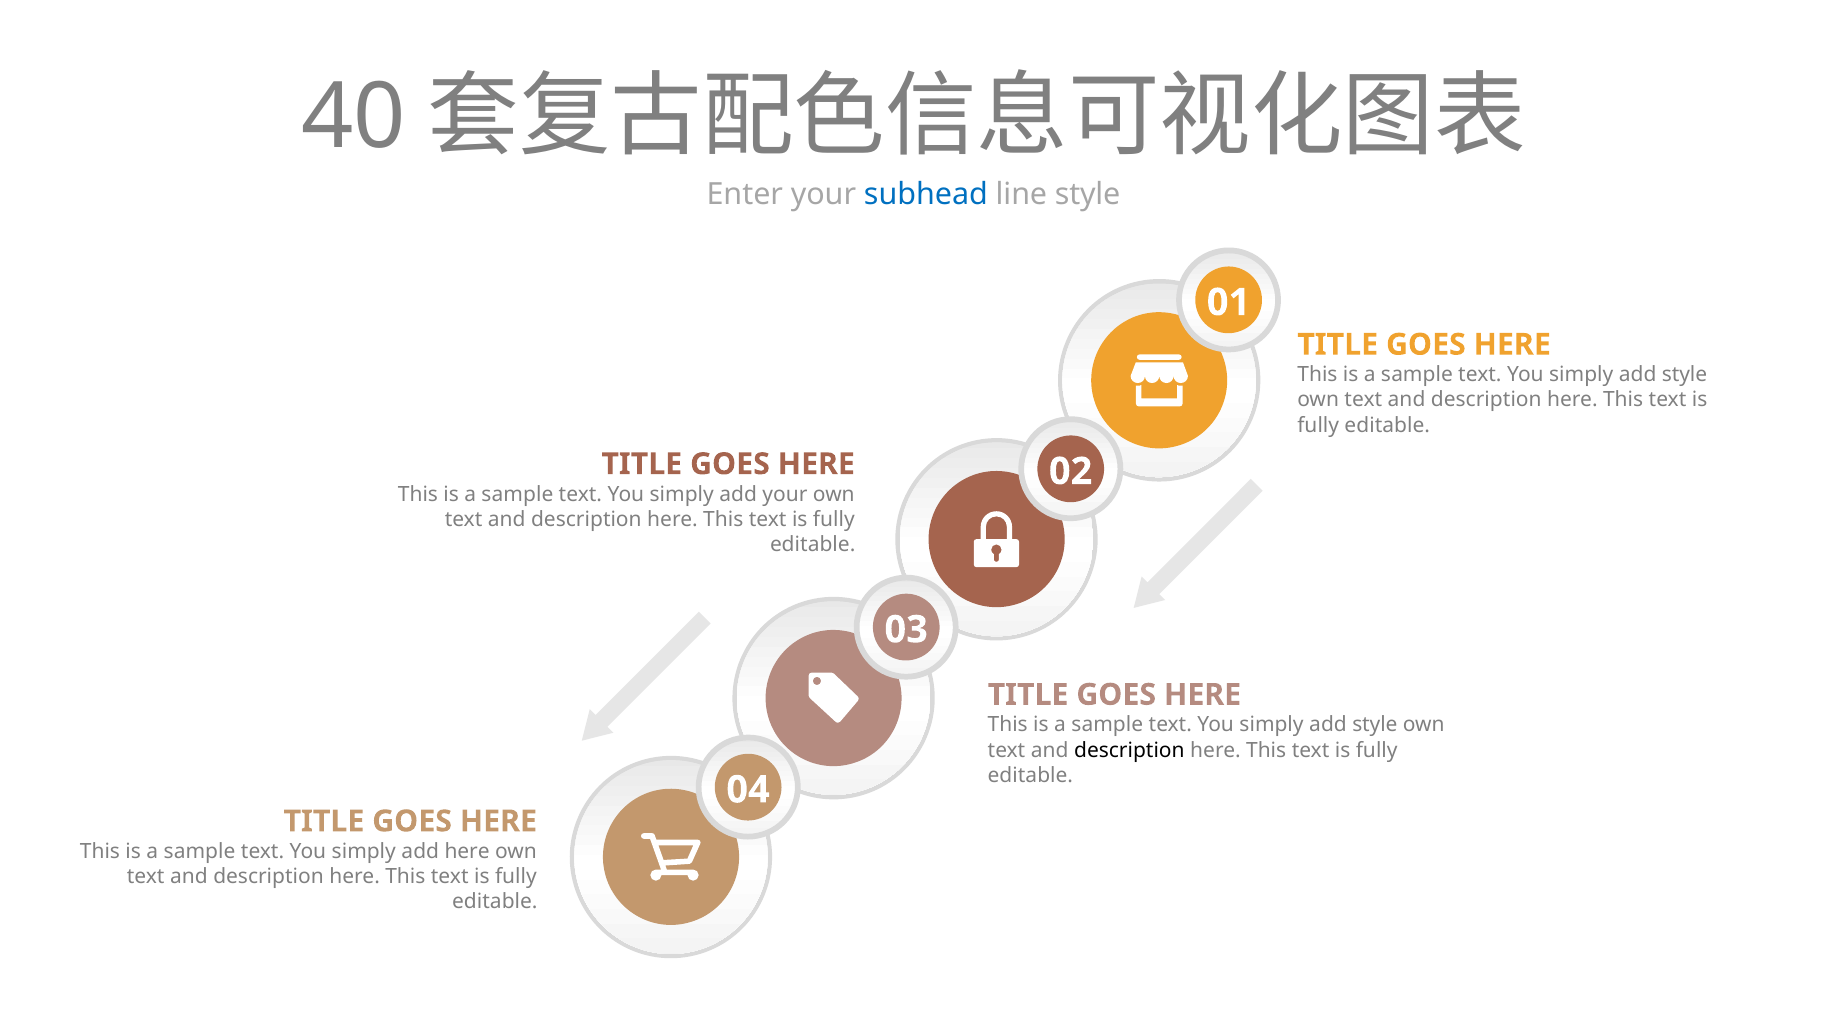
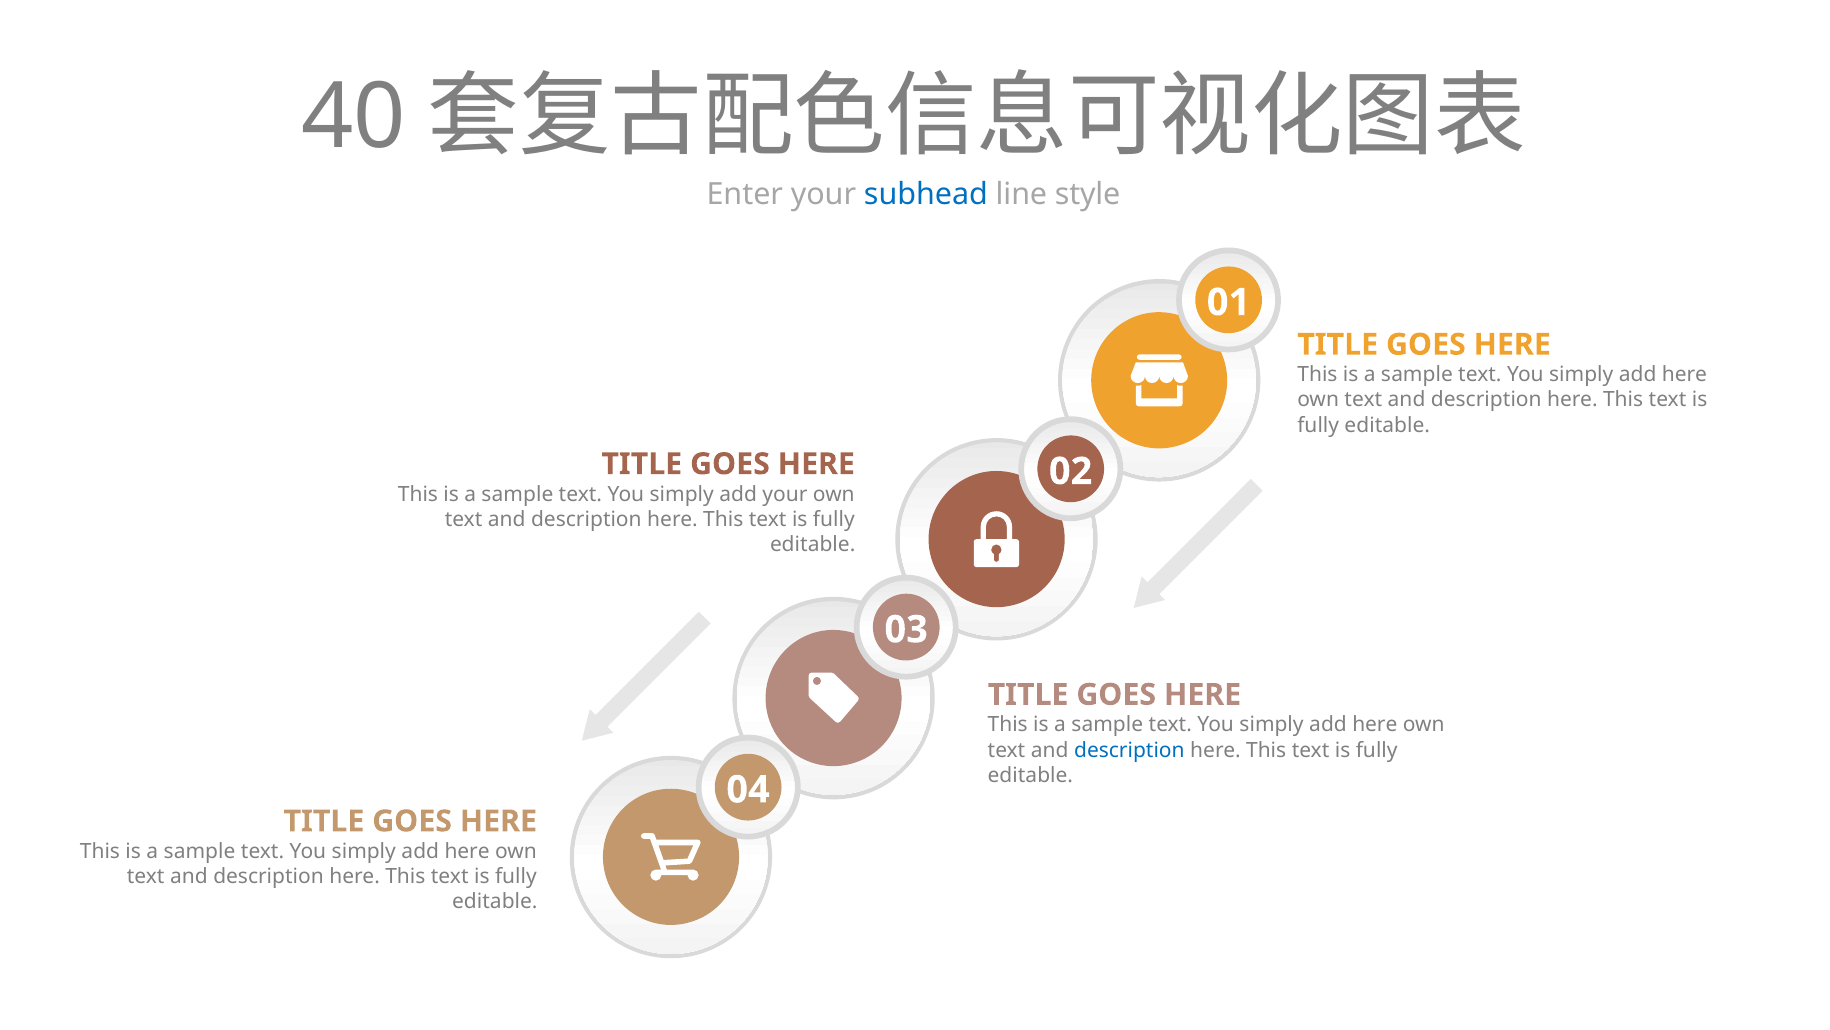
style: style -> here (1685, 375)
style: style -> here (1375, 724)
description colour: black -> blue (1129, 750)
